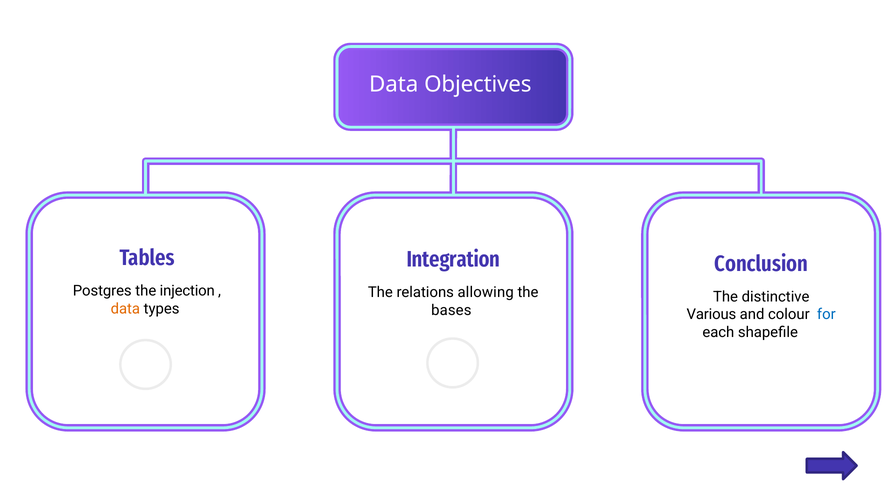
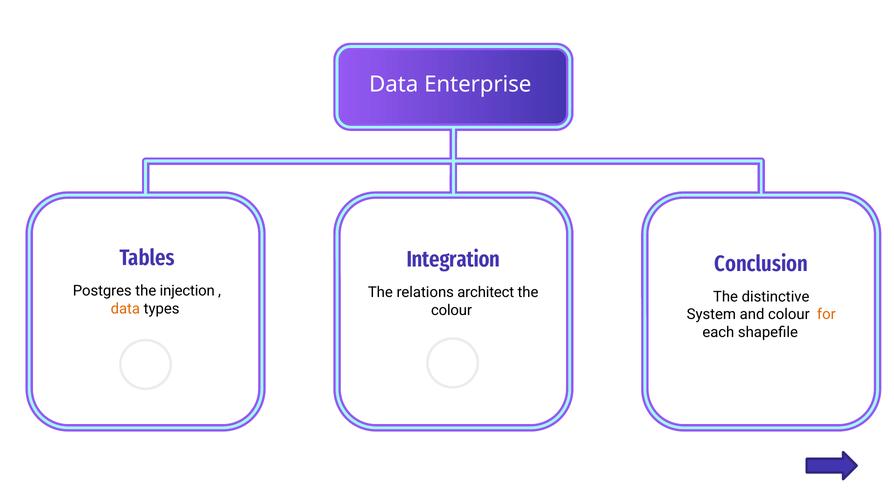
Objectives: Objectives -> Enterprise (478, 85)
allowing: allowing -> architect (486, 292)
bases: bases -> colour (451, 310)
Various: Various -> System (711, 314)
for colour: blue -> orange (826, 314)
